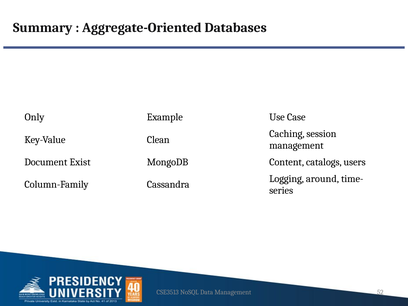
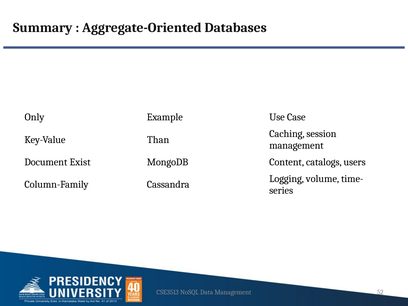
Clean: Clean -> Than (158, 140)
around: around -> volume (322, 179)
